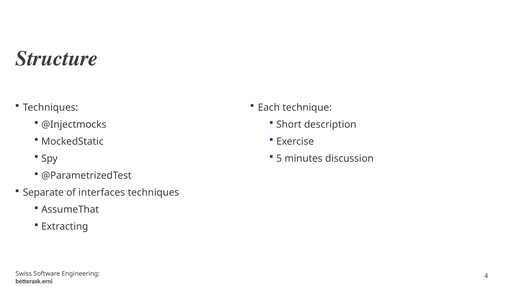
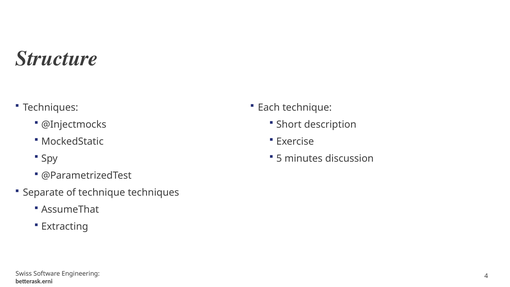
of interfaces: interfaces -> technique (102, 193)
